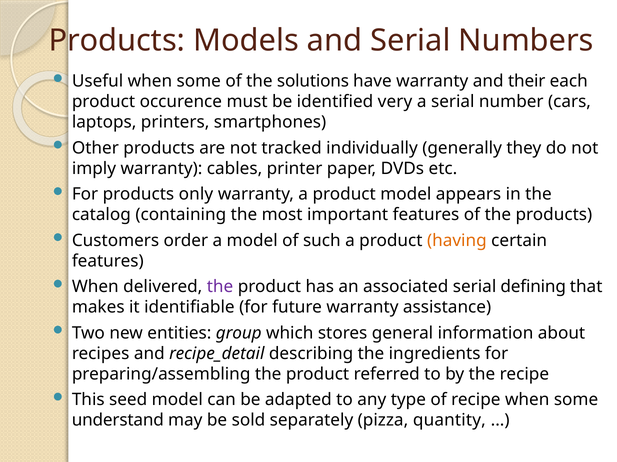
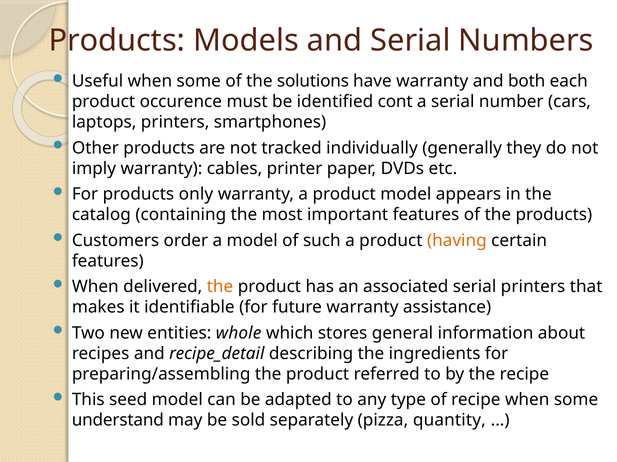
their: their -> both (527, 81)
very: very -> cont (395, 102)
the colour: purple -> orange (220, 287)
serial defining: defining -> printers (533, 287)
group: group -> whole (239, 333)
